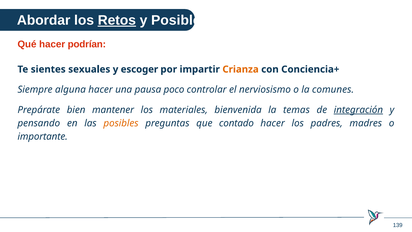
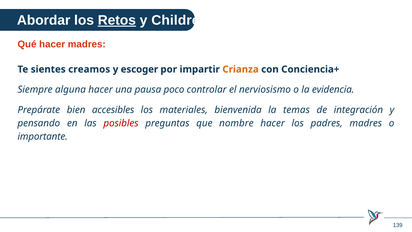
y Posibles: Posibles -> Children (180, 20)
hacer podrían: podrían -> madres (87, 44)
sexuales: sexuales -> creamos (89, 69)
comunes: comunes -> evidencia (333, 90)
mantener: mantener -> accesibles (113, 110)
integración underline: present -> none (358, 110)
posibles colour: orange -> red (121, 123)
contado: contado -> nombre (236, 123)
